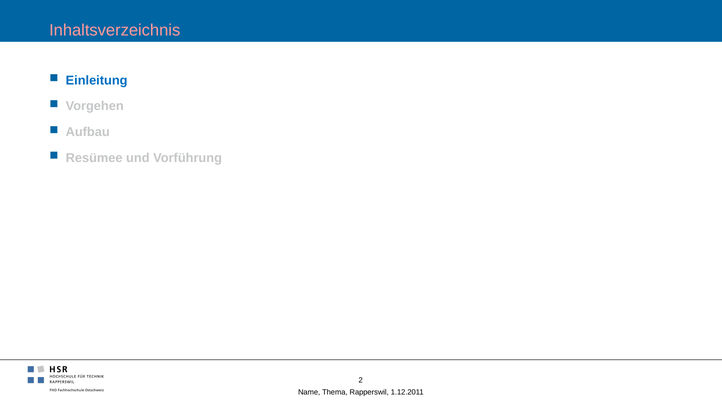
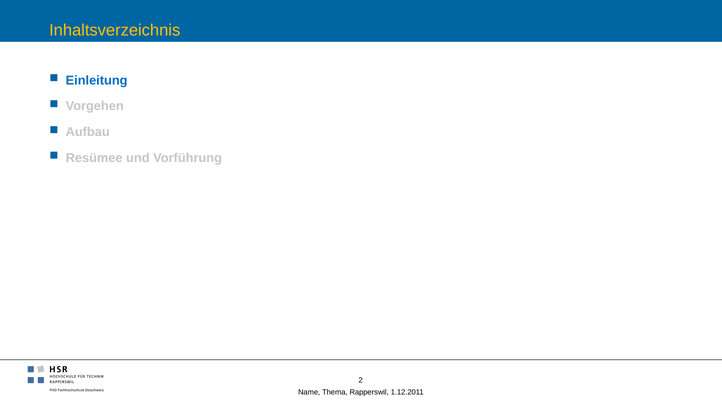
Inhaltsverzeichnis colour: pink -> yellow (115, 30)
